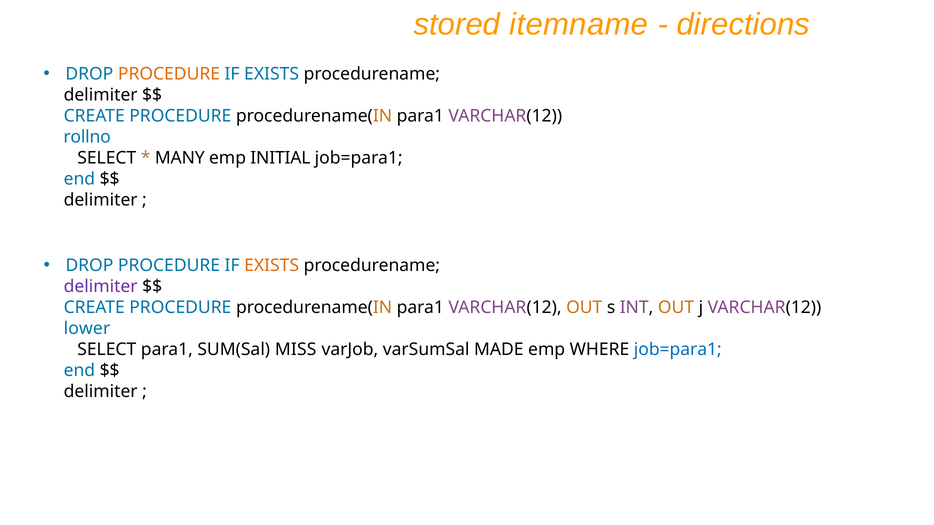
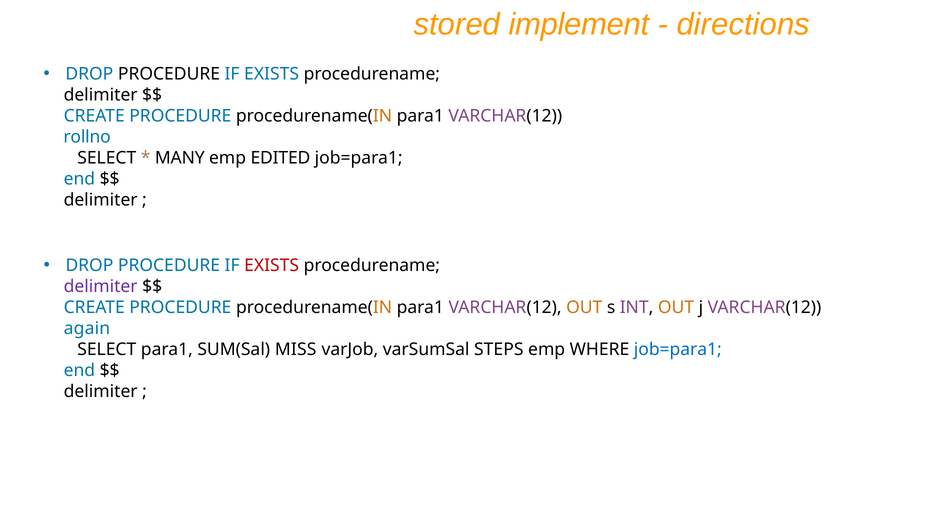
itemname: itemname -> implement (579, 24)
PROCEDURE colour: orange -> black (169, 74)
INITIAL: INITIAL -> EDITED (280, 158)
EXISTS colour: orange -> red (272, 266)
lower: lower -> again (87, 329)
MADE: MADE -> STEPS (499, 350)
